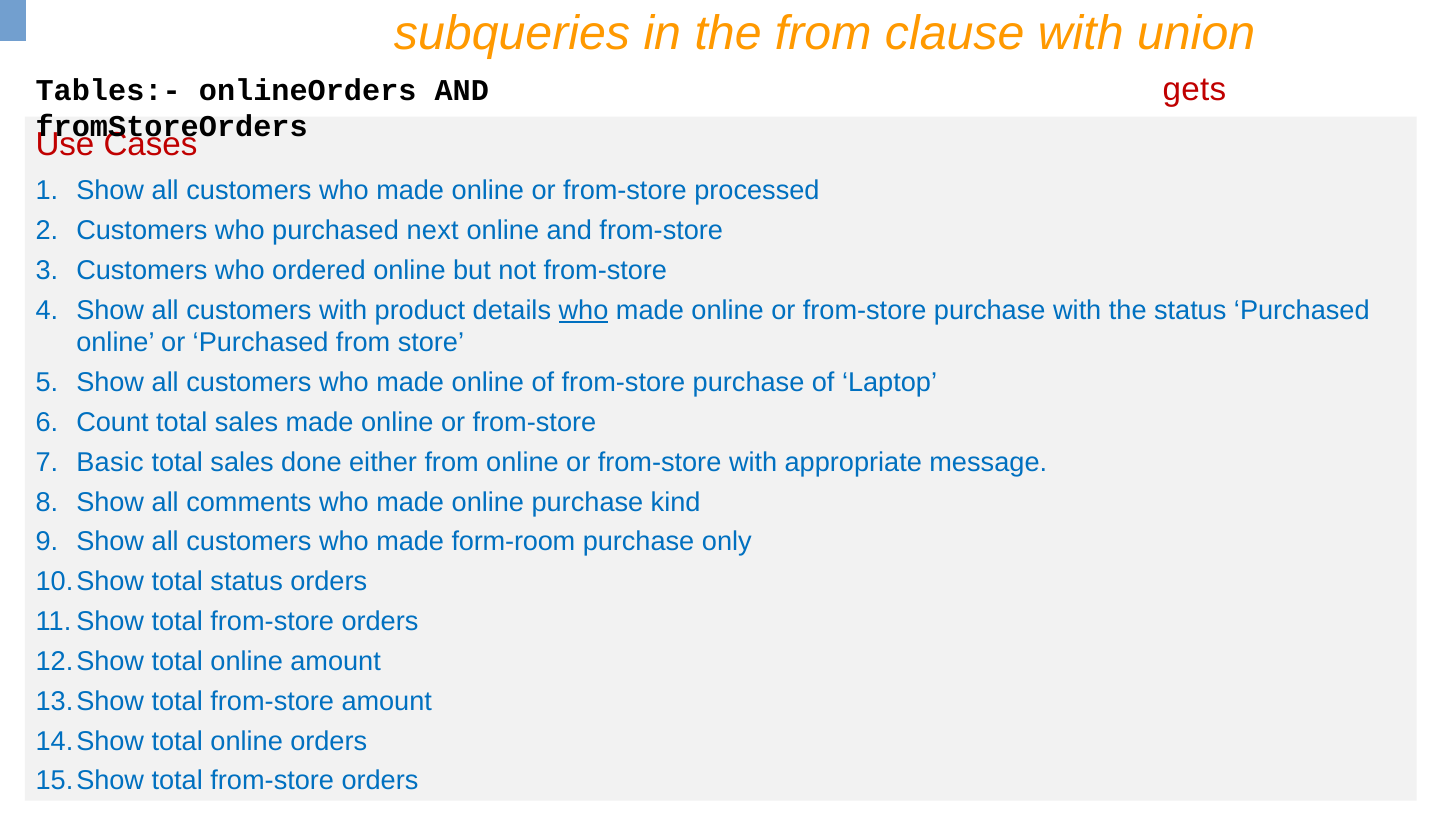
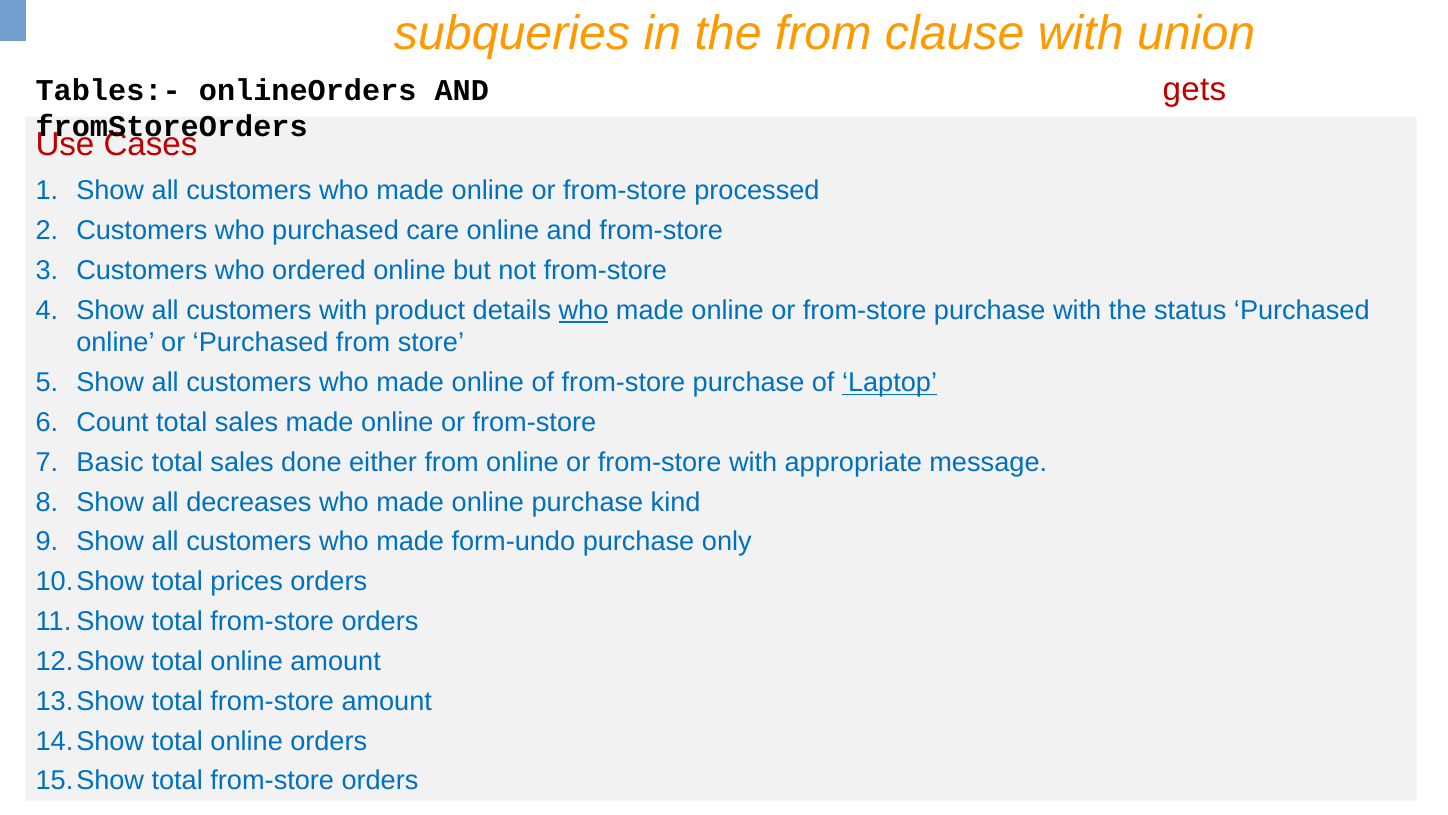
next: next -> care (433, 230)
Laptop underline: none -> present (890, 382)
comments: comments -> decreases (249, 502)
form-room: form-room -> form-undo (513, 542)
total status: status -> prices (247, 581)
